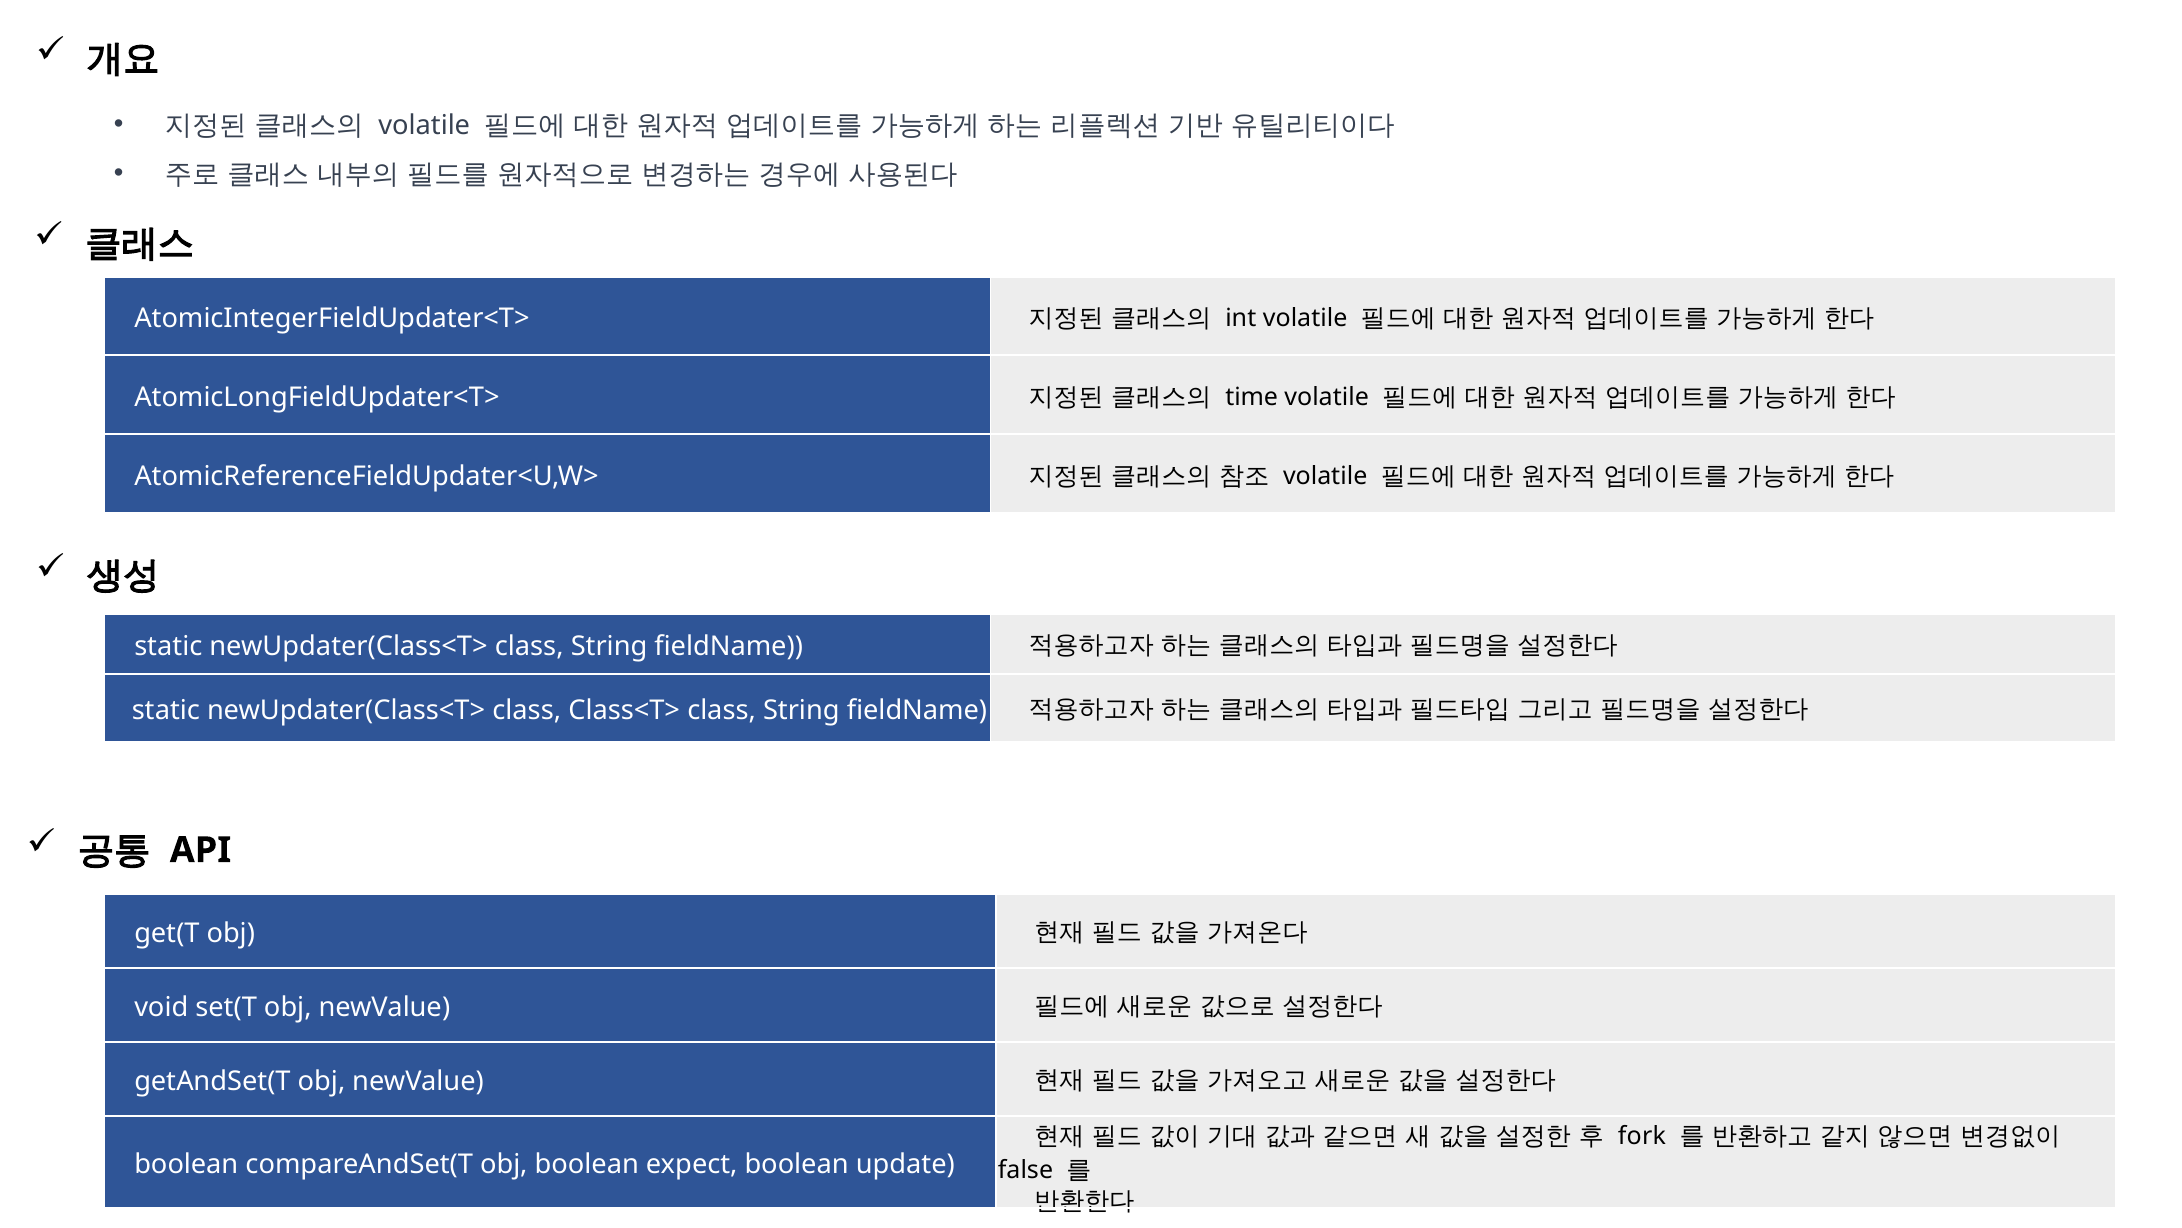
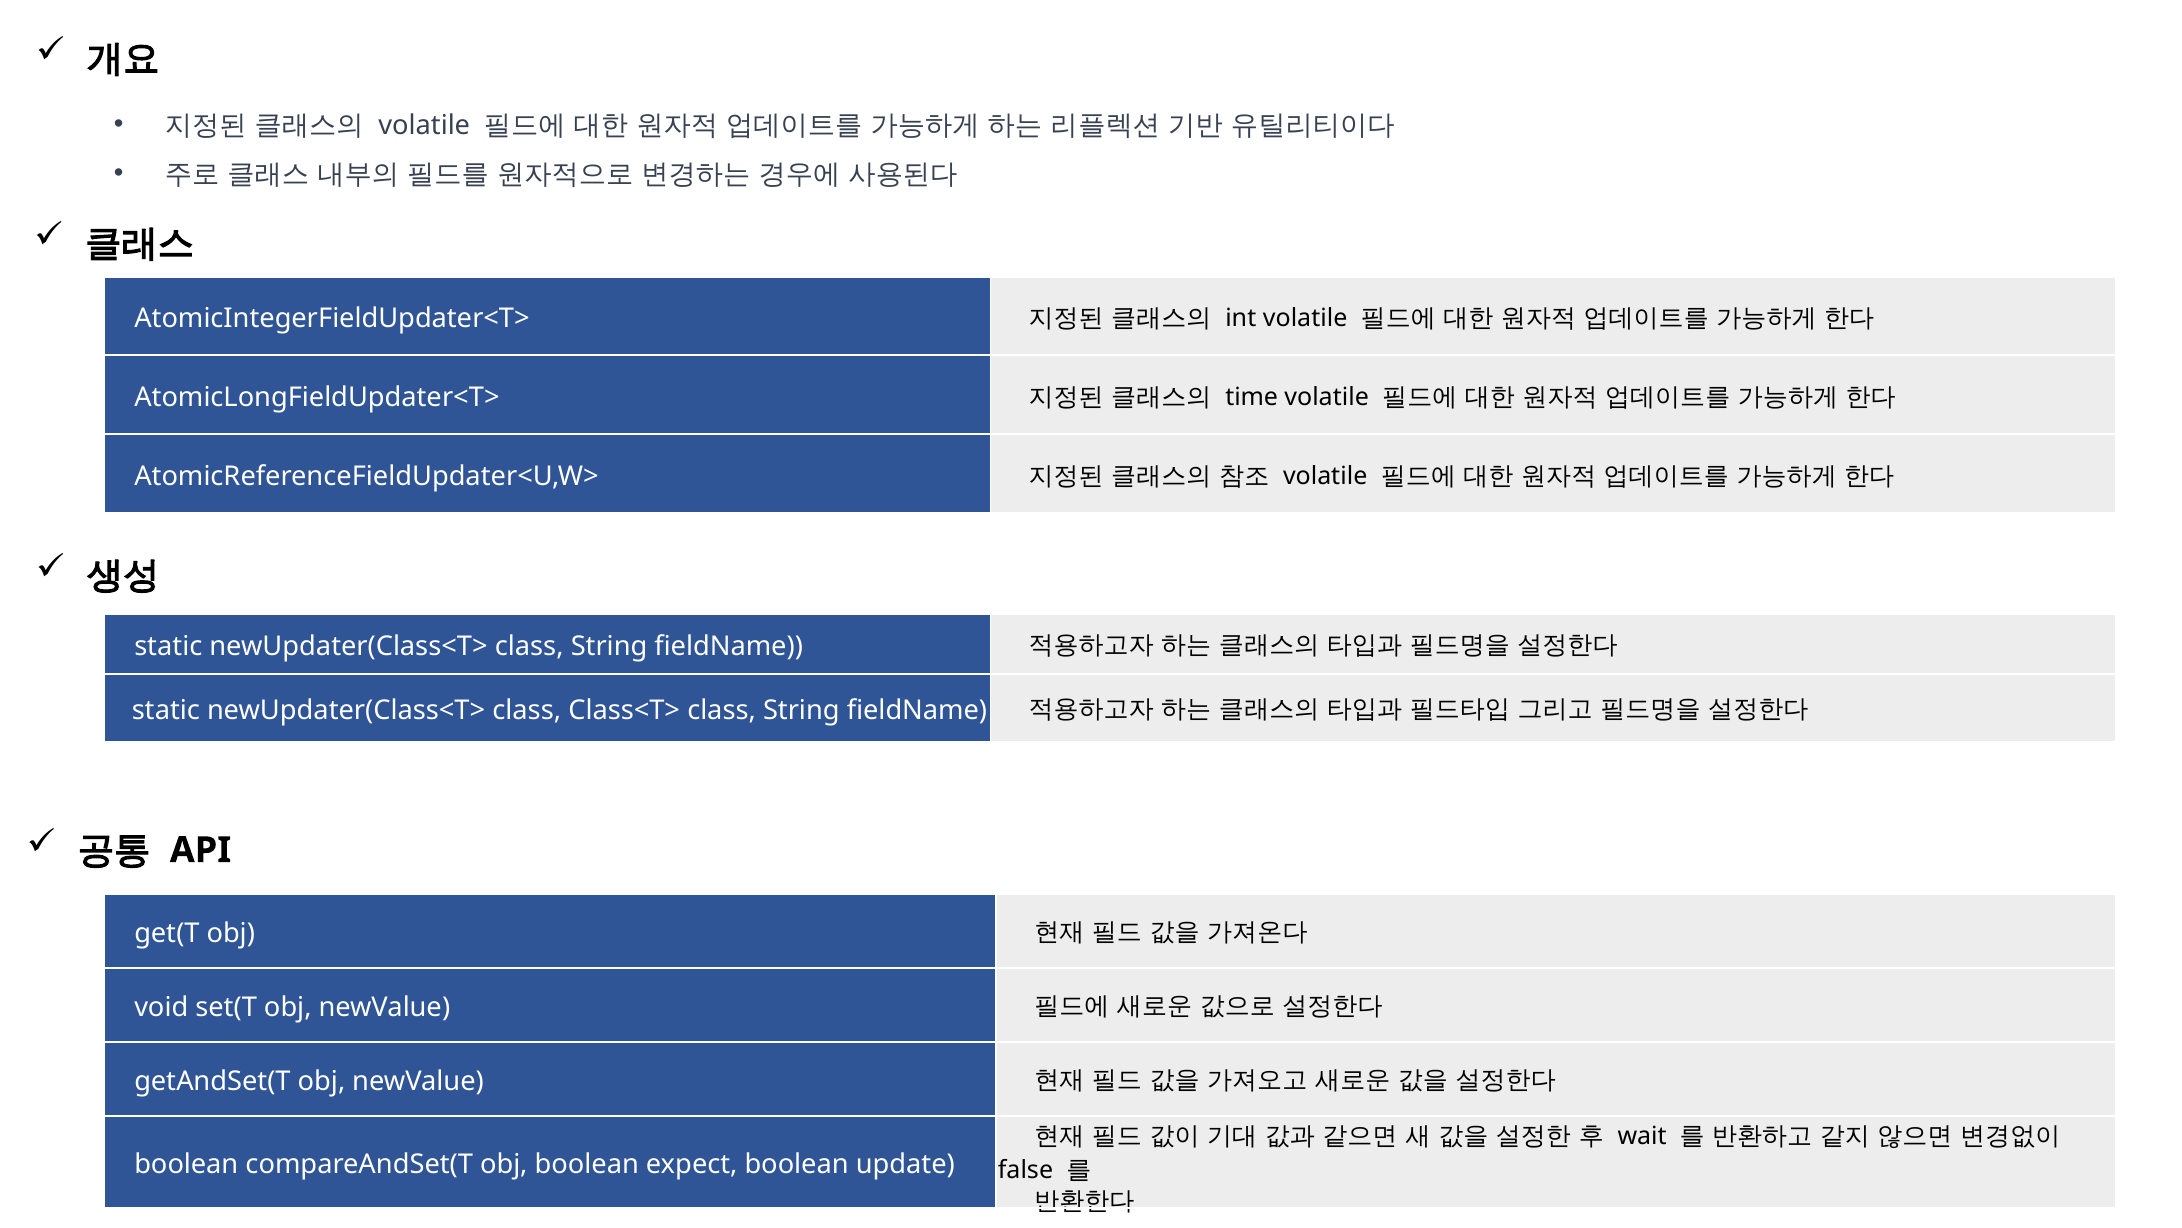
fork: fork -> wait (1642, 1135)
